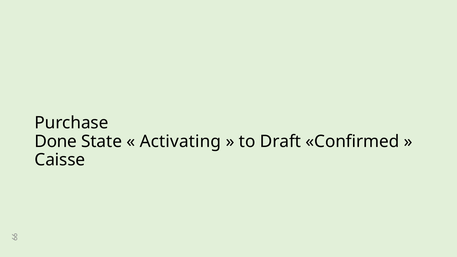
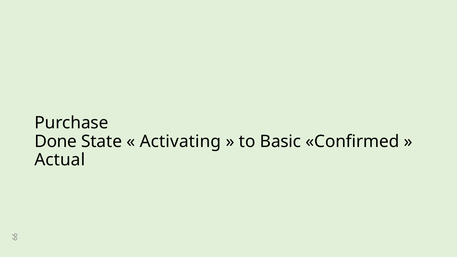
Draft: Draft -> Basic (281, 141)
Caisse: Caisse -> Actual (60, 160)
